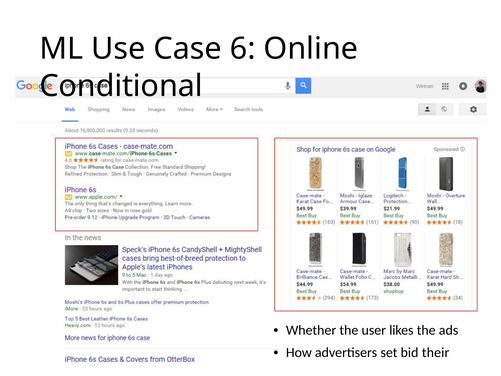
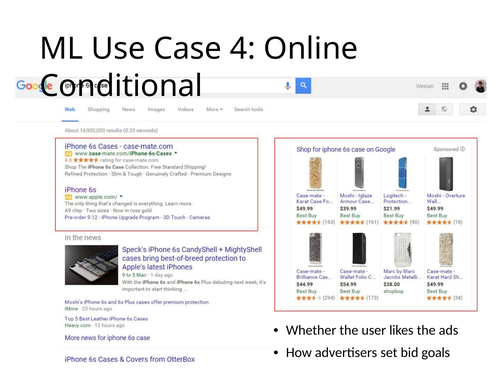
6: 6 -> 4 (243, 49)
their: their -> goals (436, 352)
